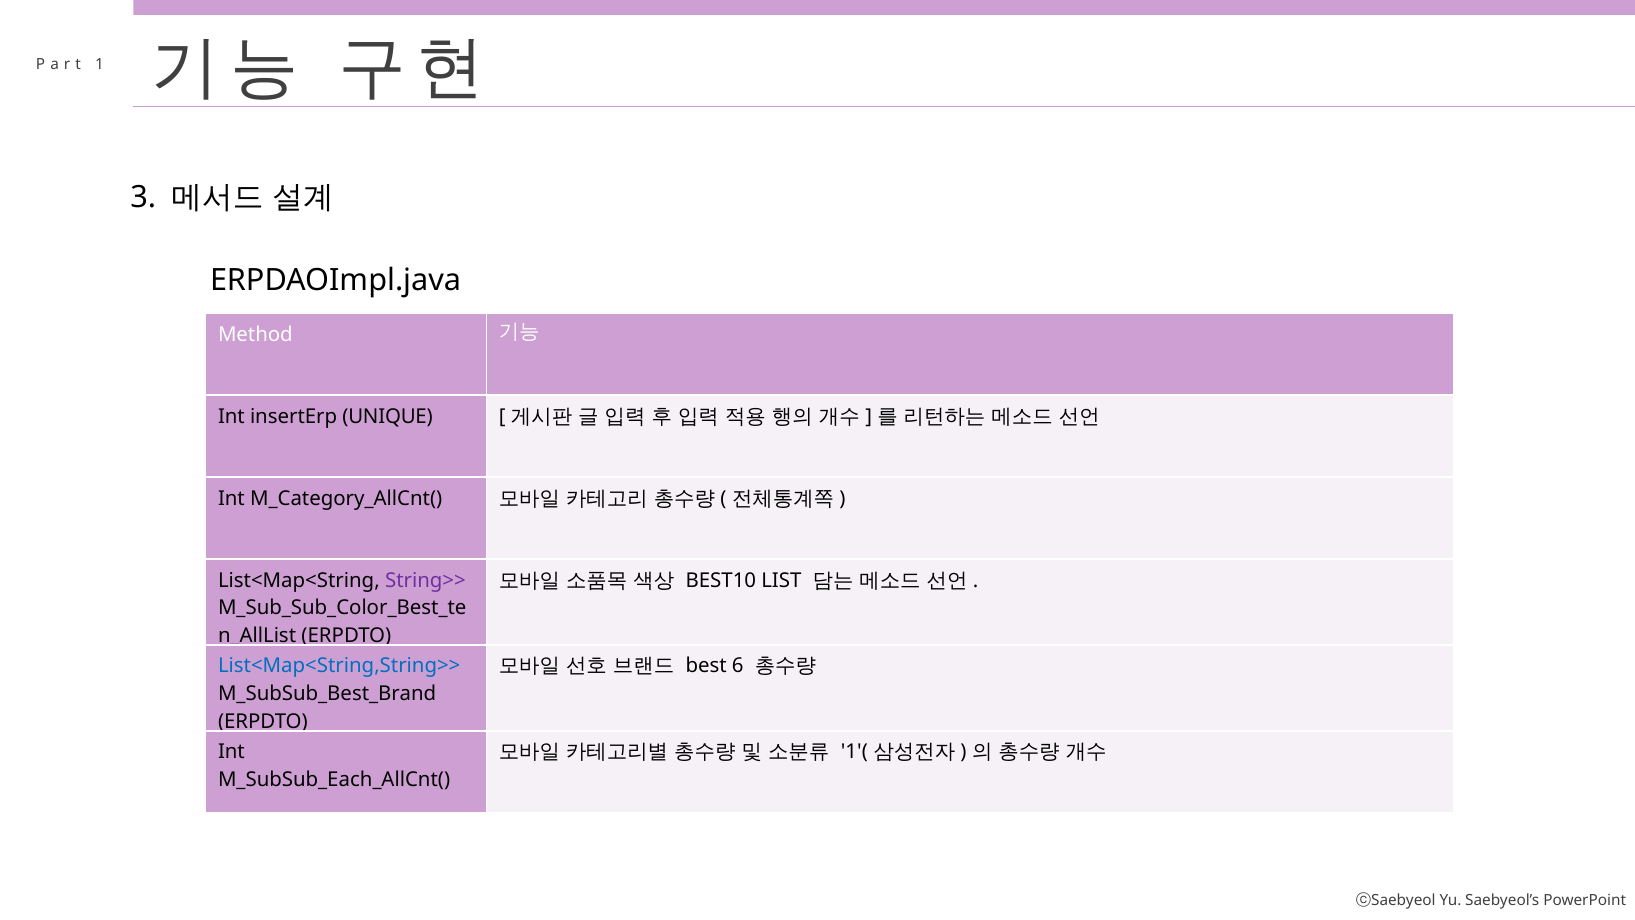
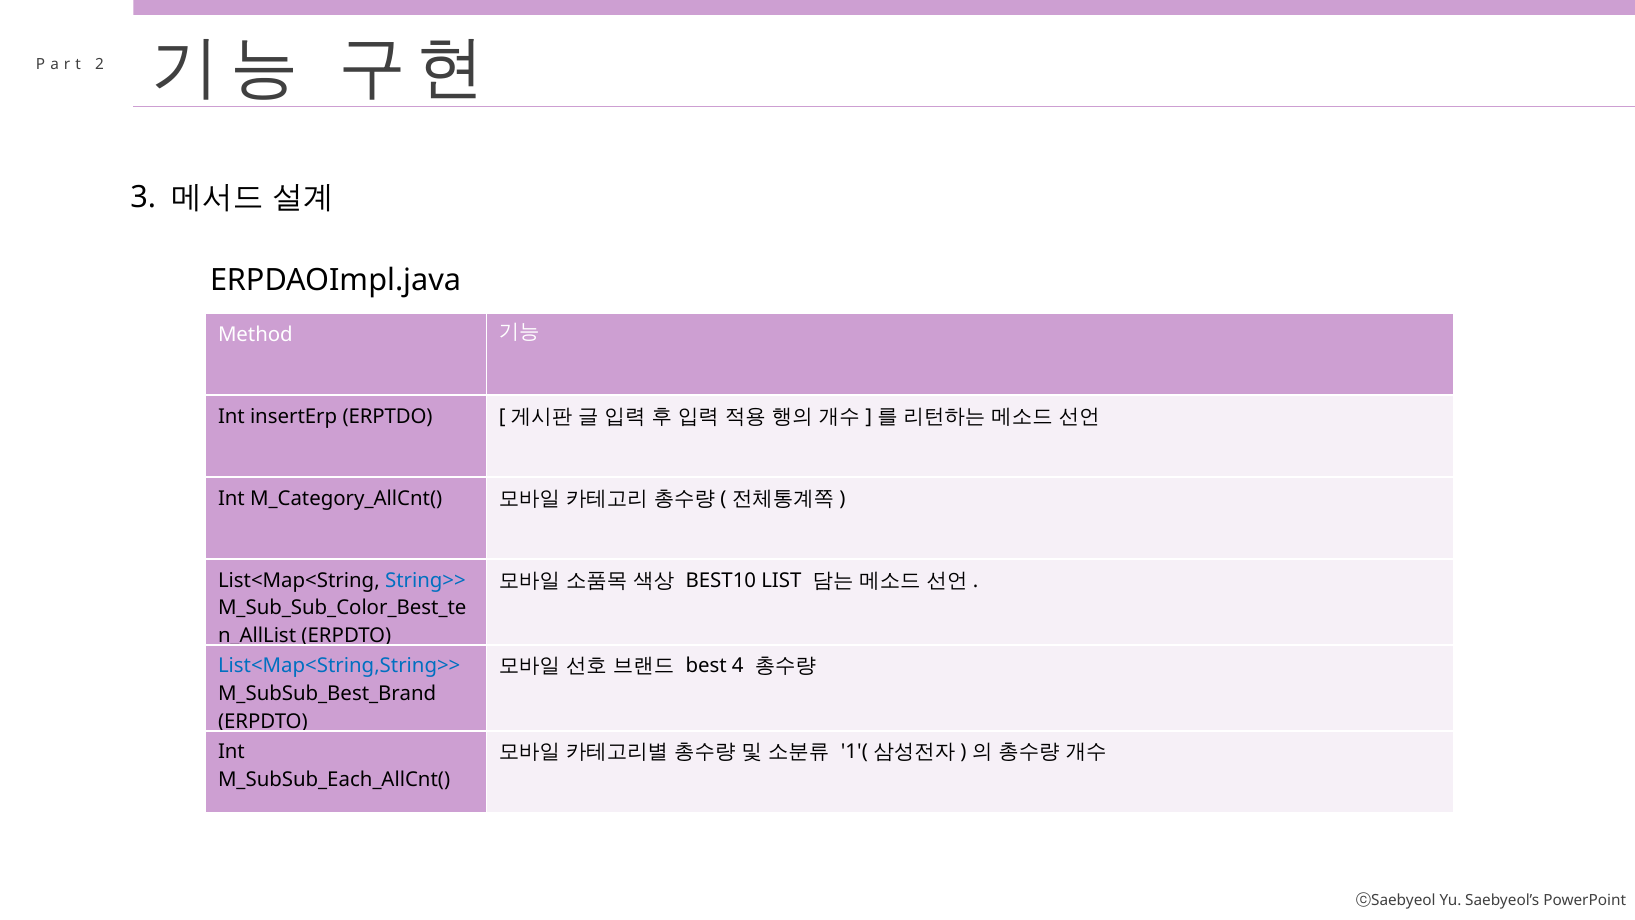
1: 1 -> 2 (99, 65)
UNIQUE: UNIQUE -> ERPTDO (388, 416)
String>> colour: purple -> blue (425, 580)
6: 6 -> 4 (738, 666)
